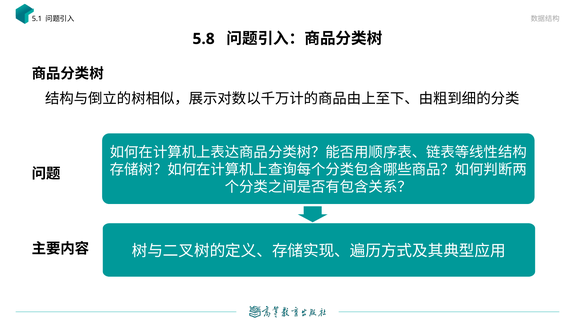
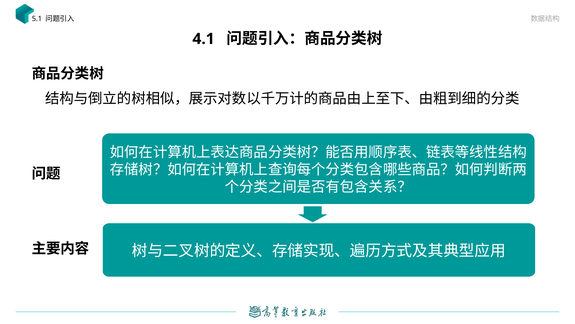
5.8: 5.8 -> 4.1 (204, 39)
